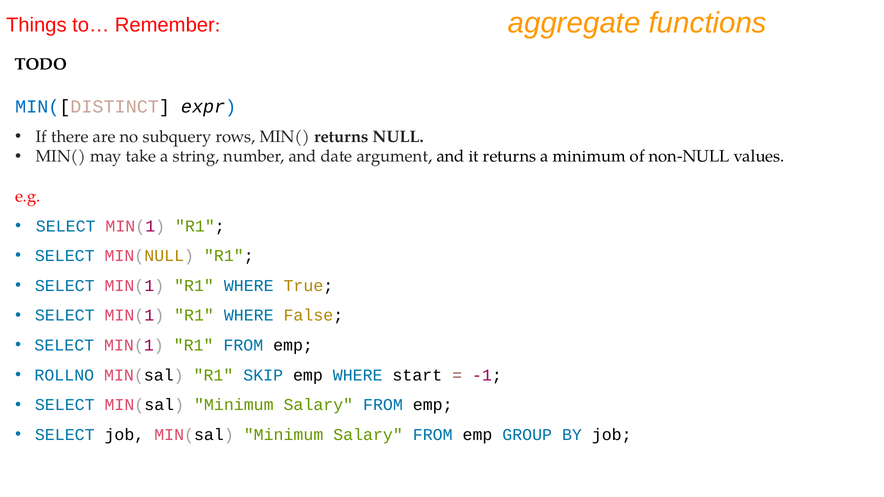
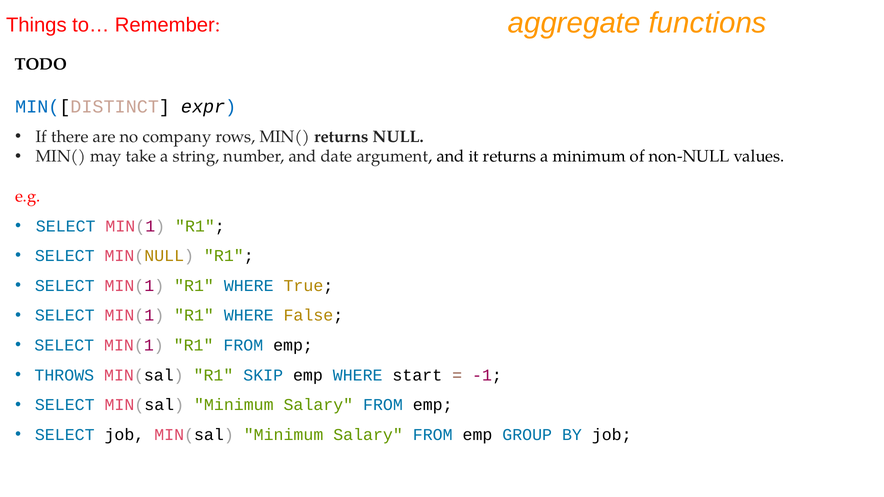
subquery: subquery -> company (177, 137)
ROLLNO: ROLLNO -> THROWS (64, 375)
